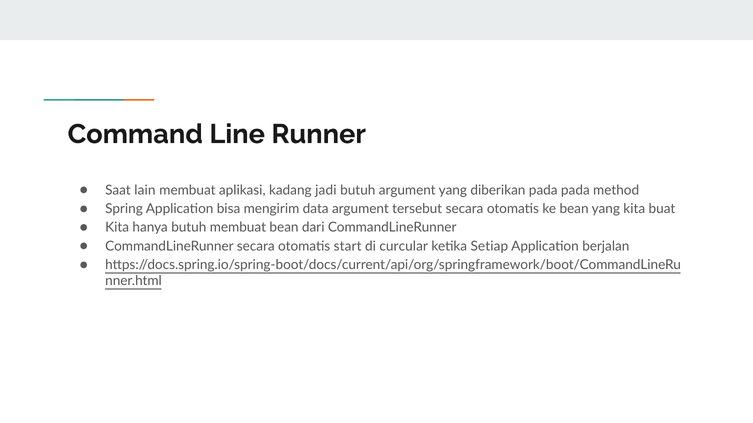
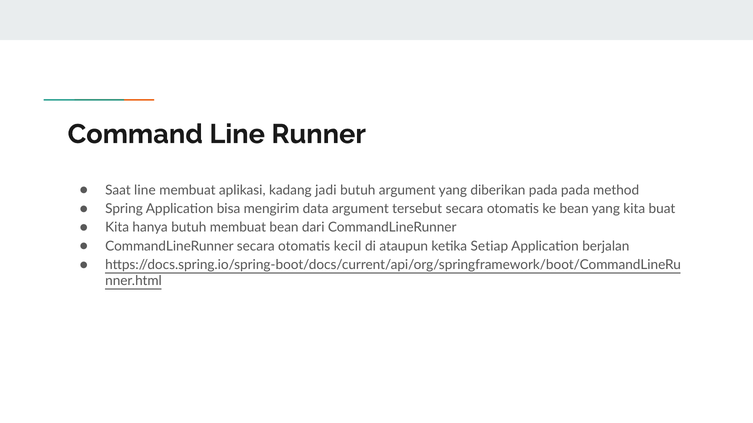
Saat lain: lain -> line (145, 190)
start: start -> kecil (348, 247)
curcular: curcular -> ataupun (404, 247)
